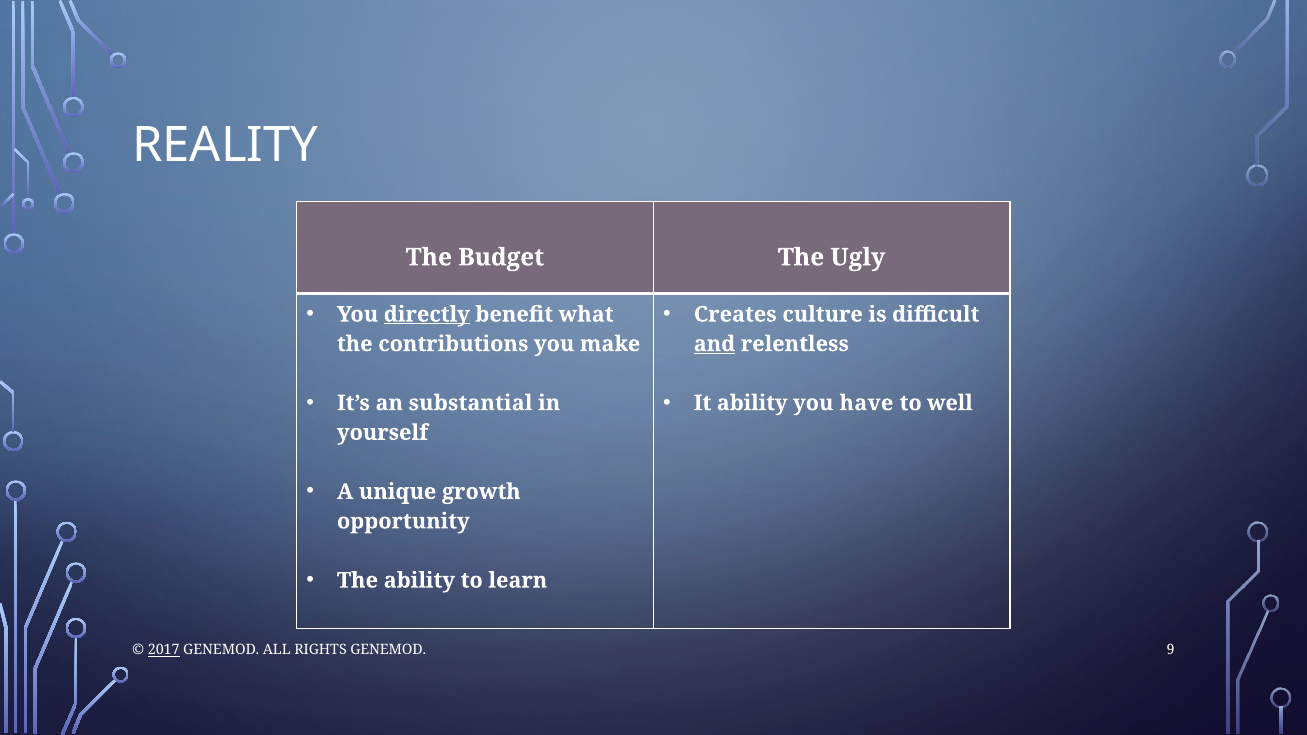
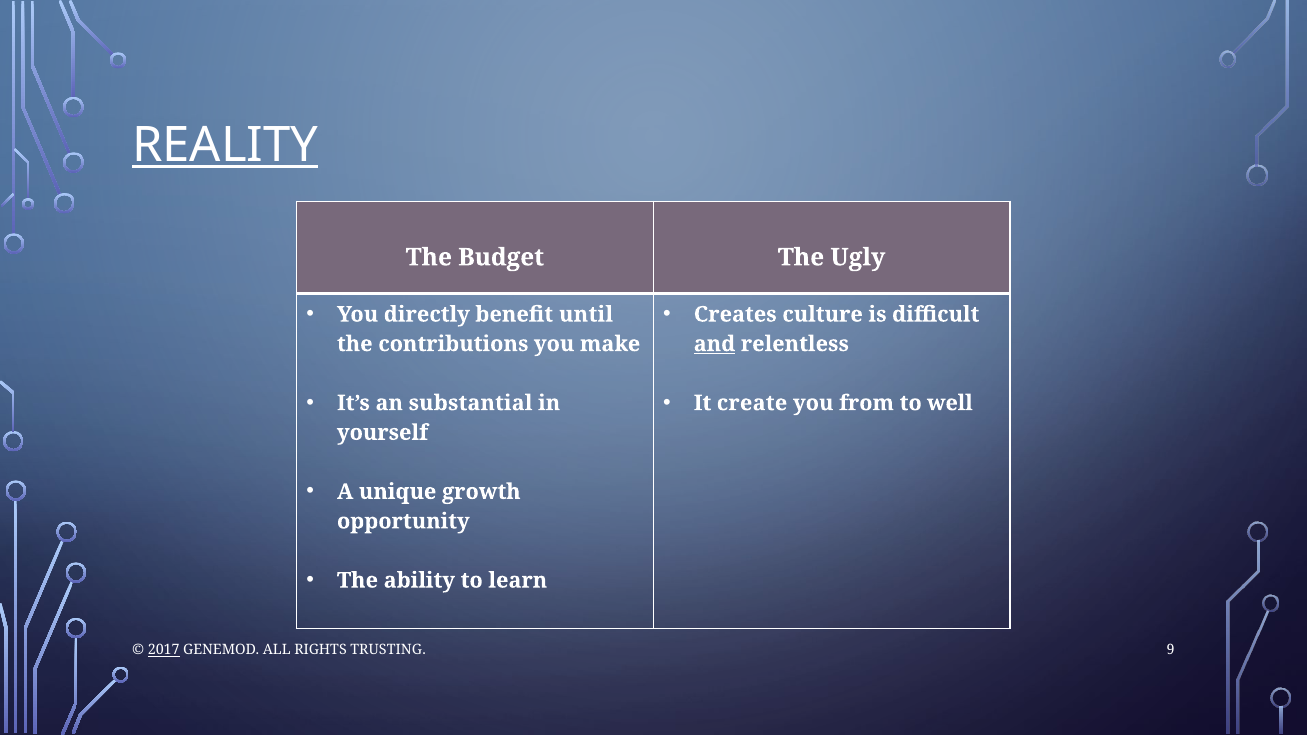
REALITY underline: none -> present (225, 145)
directly underline: present -> none (427, 314)
what: what -> until (586, 314)
It ability: ability -> create (752, 403)
have: have -> from (867, 403)
RIGHTS GENEMOD: GENEMOD -> TRUSTING (388, 650)
